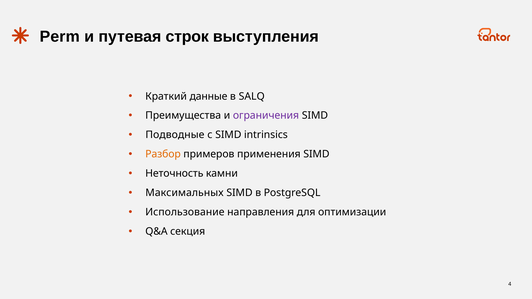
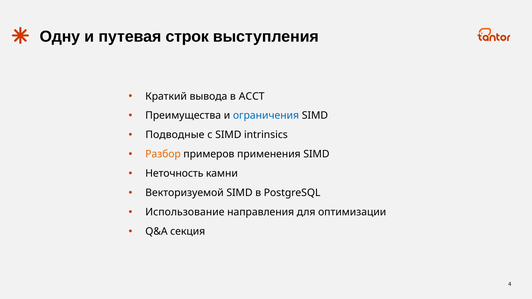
Perm: Perm -> Одну (60, 37)
данные: данные -> вывода (208, 96)
SALQ: SALQ -> ACCT (252, 96)
ограничения colour: purple -> blue (266, 116)
Максимальных: Максимальных -> Векторизуемой (185, 193)
